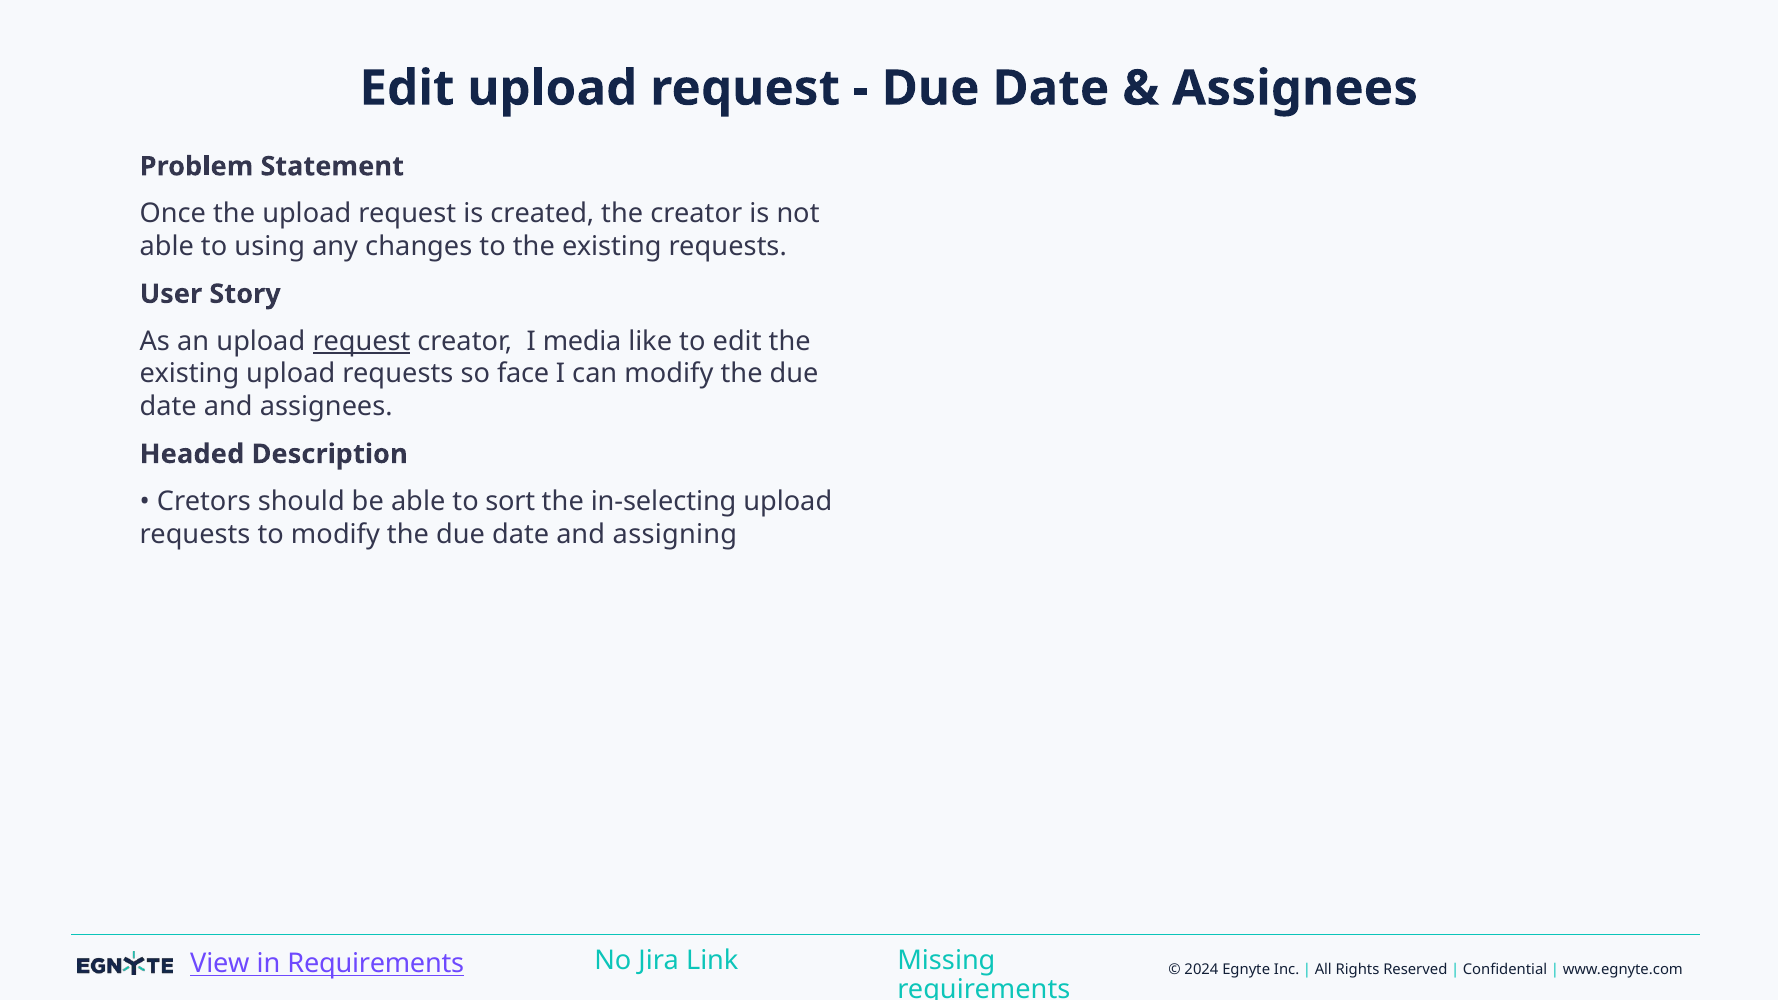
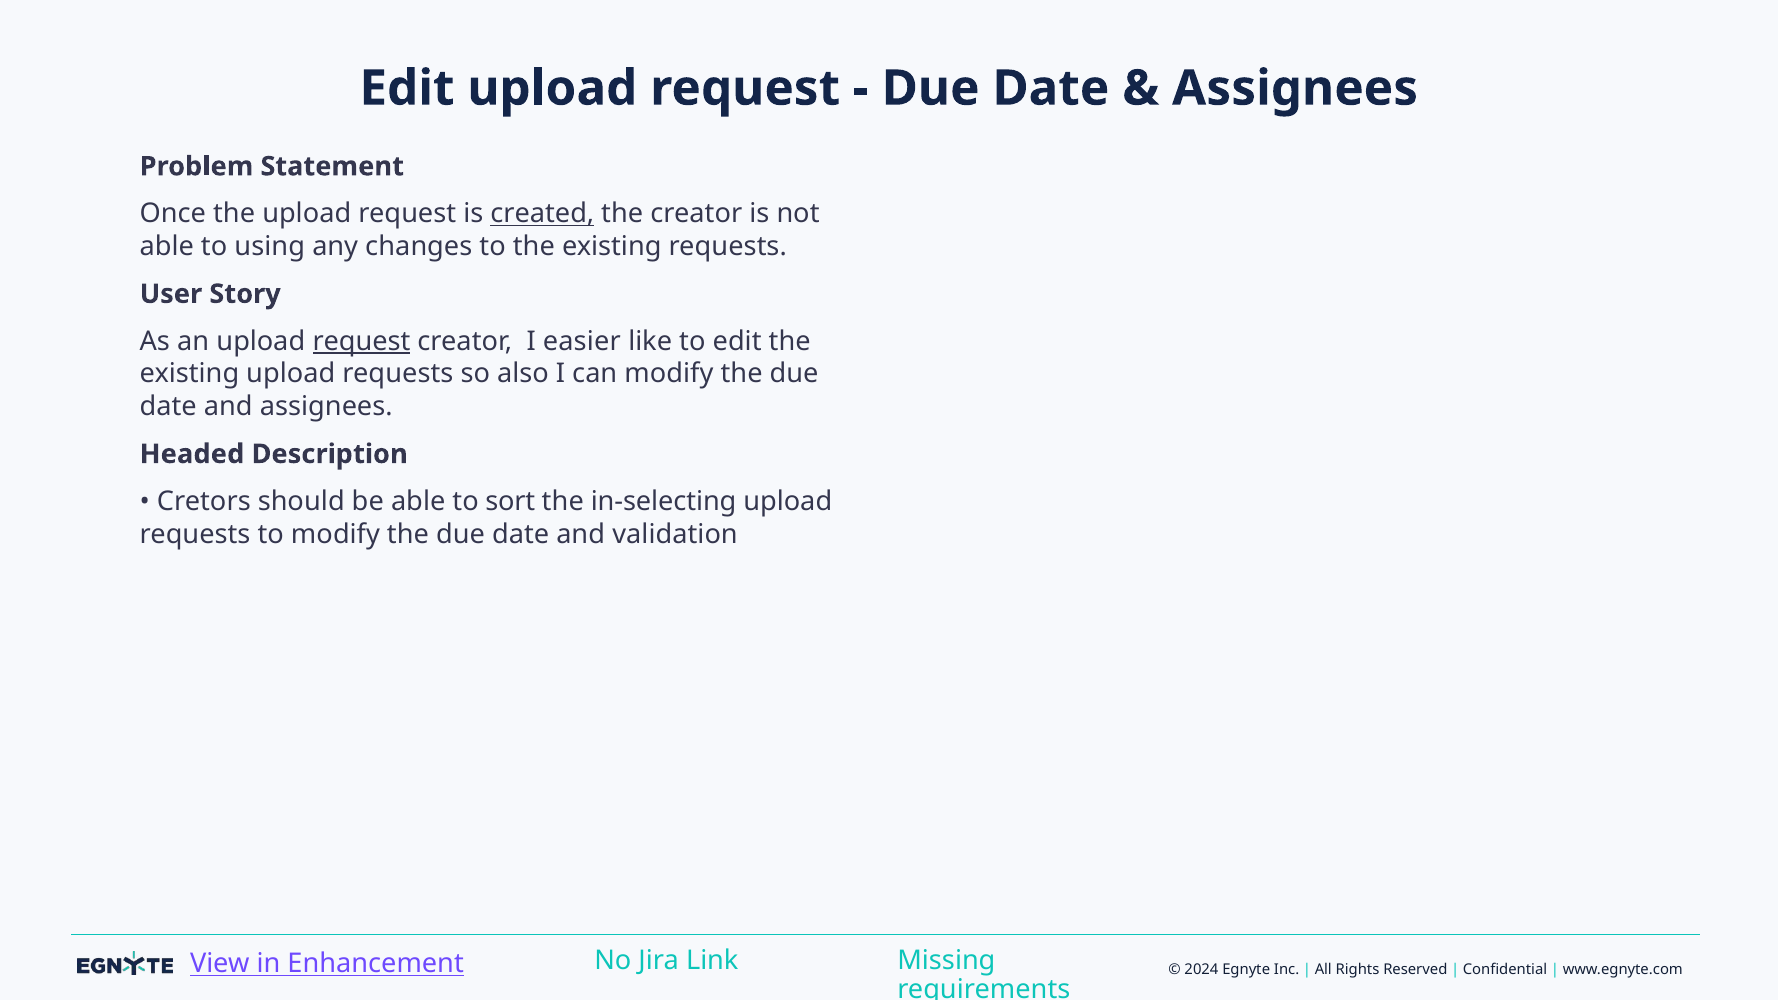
created underline: none -> present (542, 214)
media: media -> easier (582, 341)
face: face -> also (523, 374)
assigning: assigning -> validation (675, 534)
in Requirements: Requirements -> Enhancement (376, 963)
